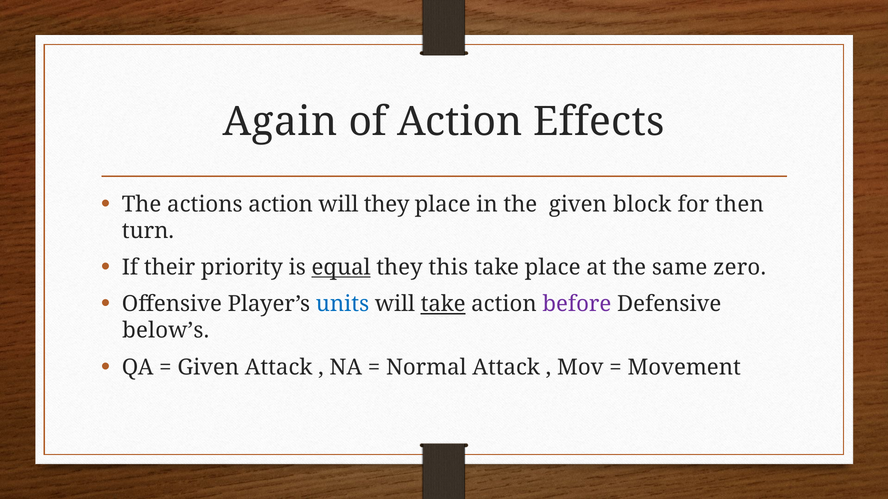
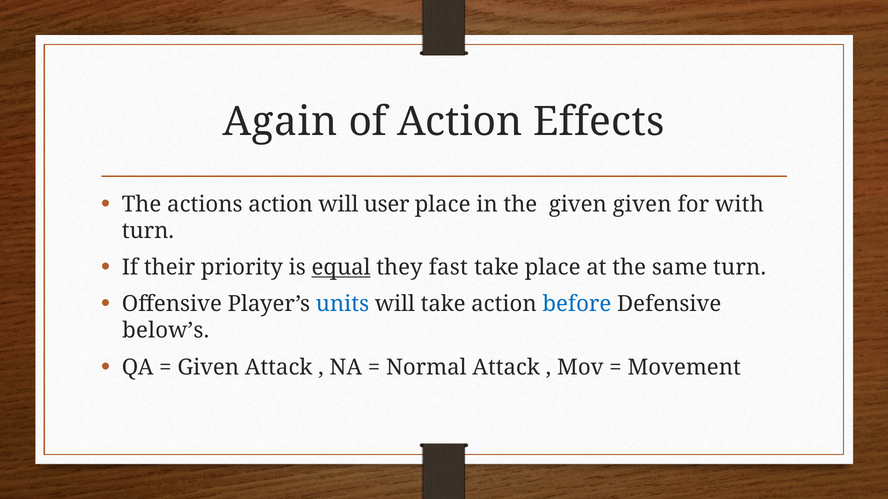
will they: they -> user (387, 204)
given block: block -> given (642, 204)
then: then -> with (739, 204)
this: this -> fast (448, 268)
same zero: zero -> turn (740, 268)
take underline: present -> none (443, 304)
before colour: purple -> blue (577, 304)
